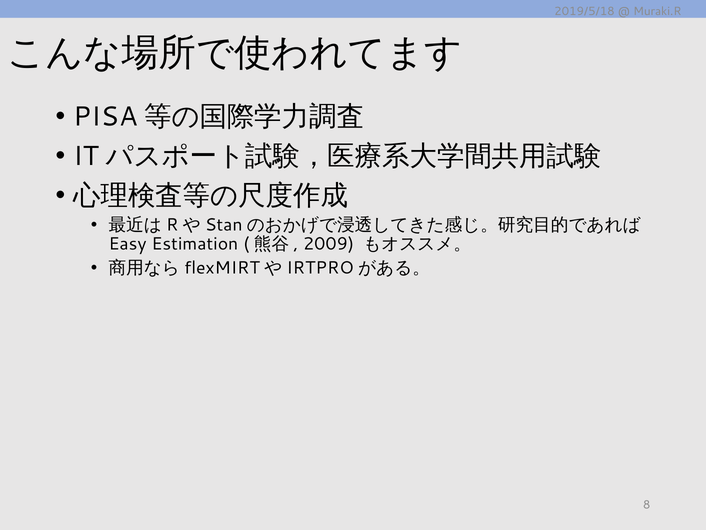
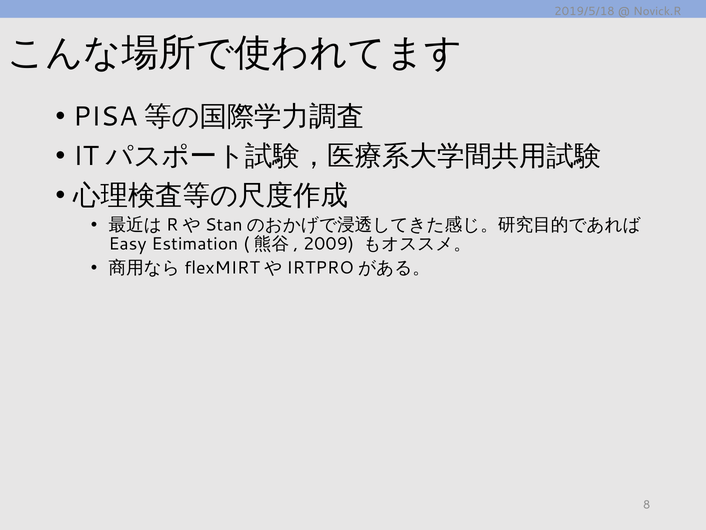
Muraki.R: Muraki.R -> Novick.R (657, 11)
